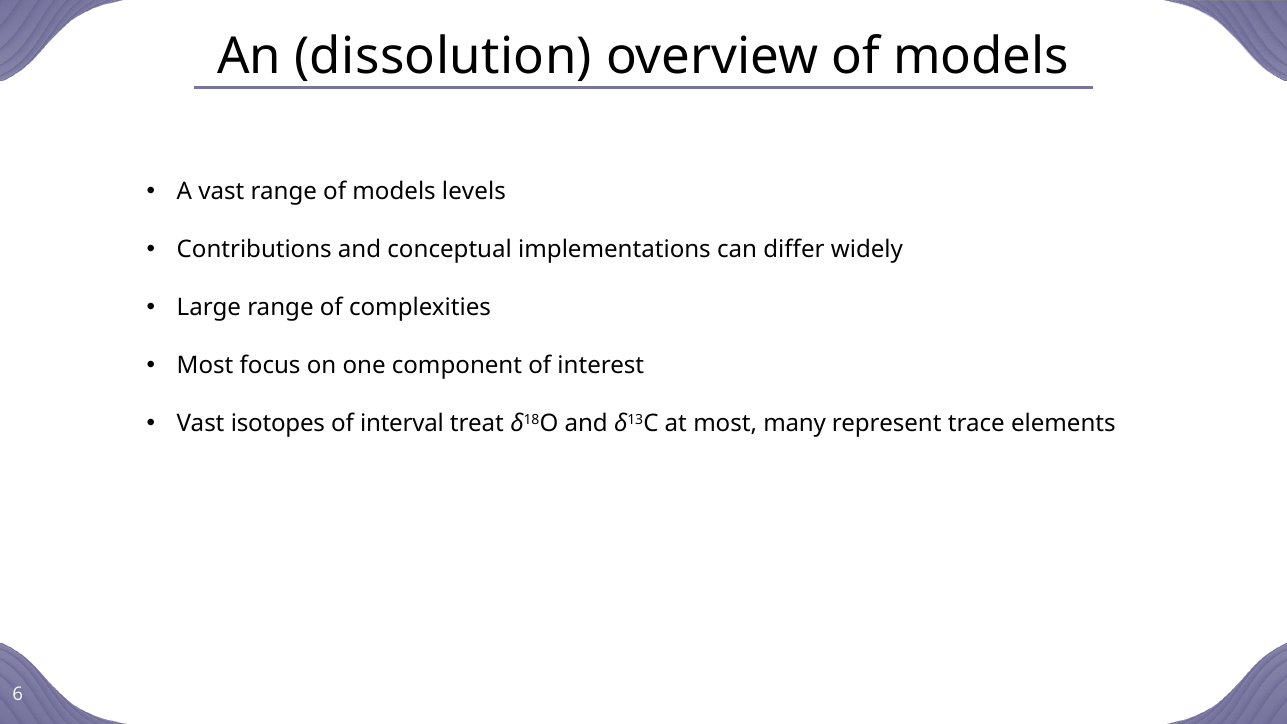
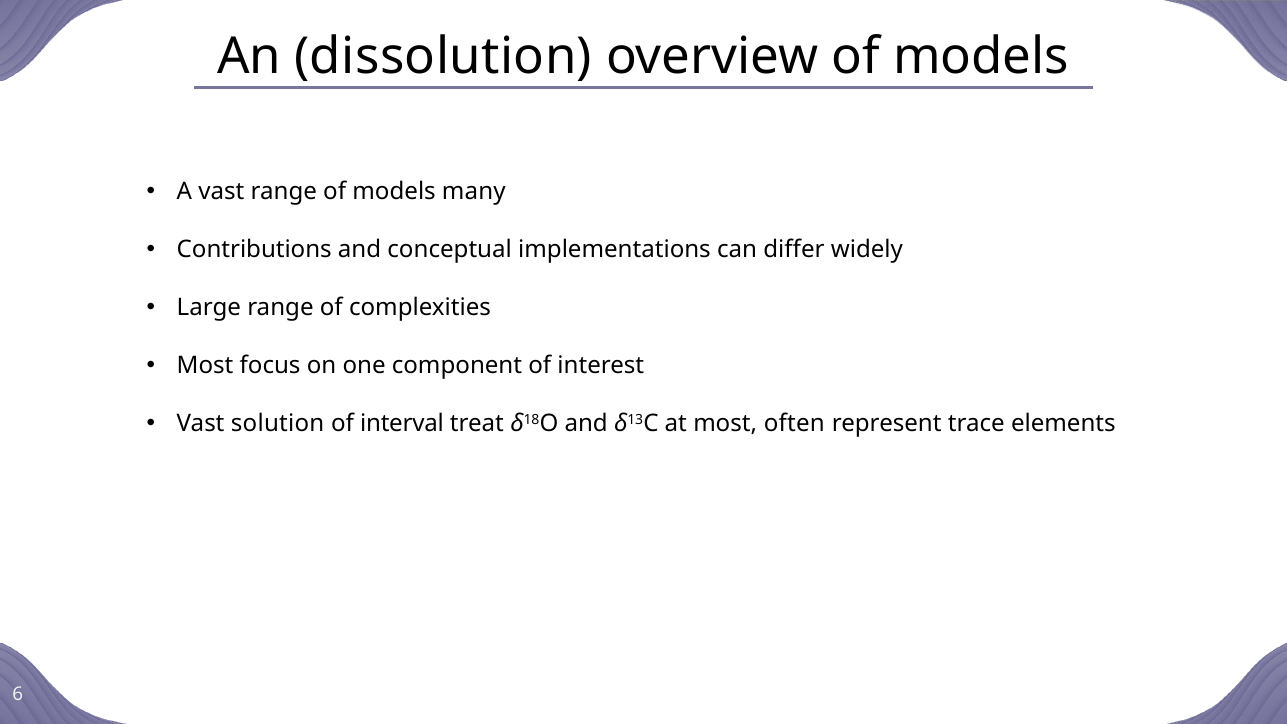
levels: levels -> many (474, 192)
isotopes: isotopes -> solution (278, 423)
many: many -> often (794, 423)
